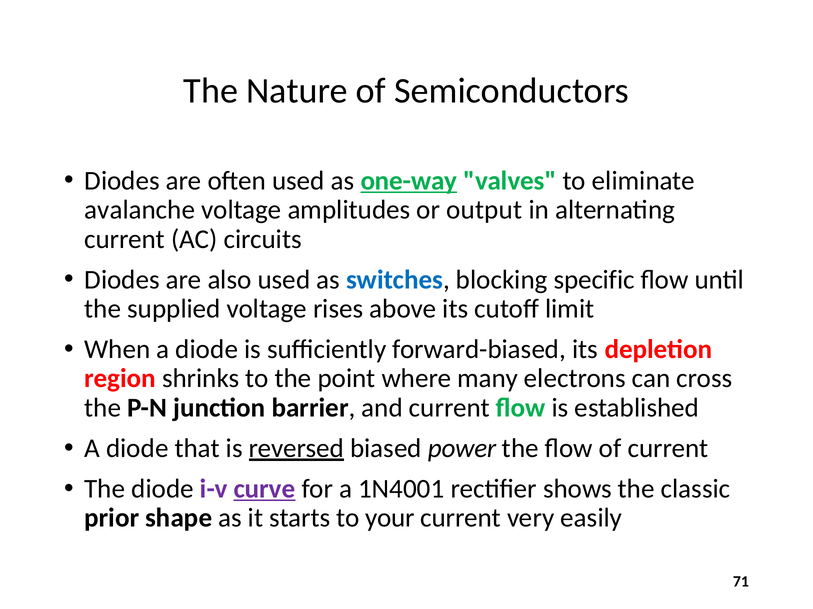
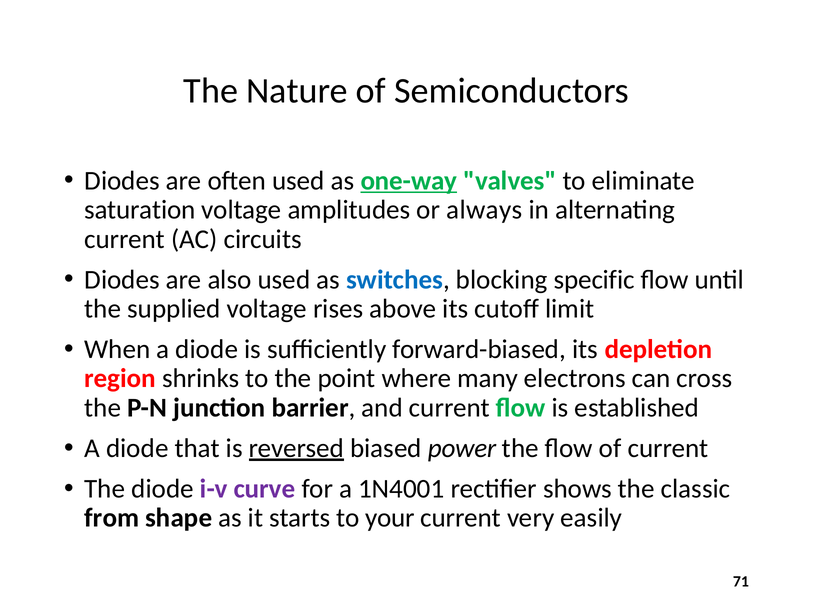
avalanche: avalanche -> saturation (140, 210)
output: output -> always (484, 210)
curve underline: present -> none (264, 489)
prior: prior -> from (112, 519)
